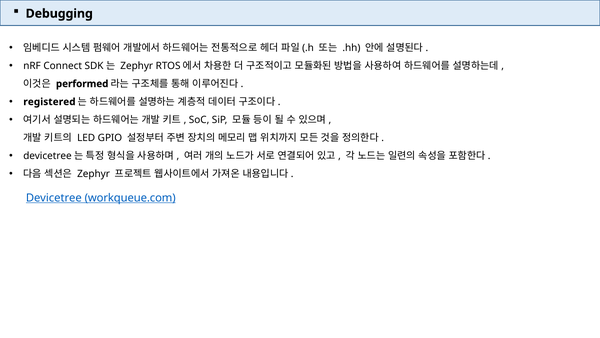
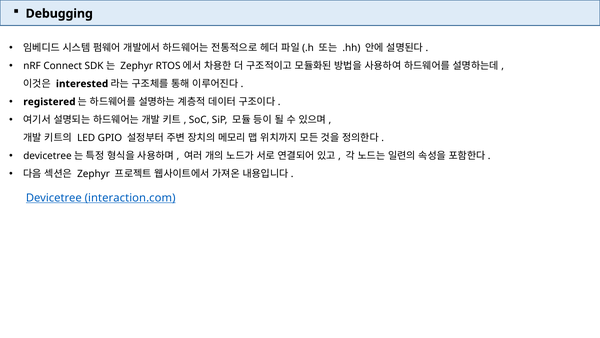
performed: performed -> interested (82, 84)
workqueue.com: workqueue.com -> interaction.com (130, 198)
